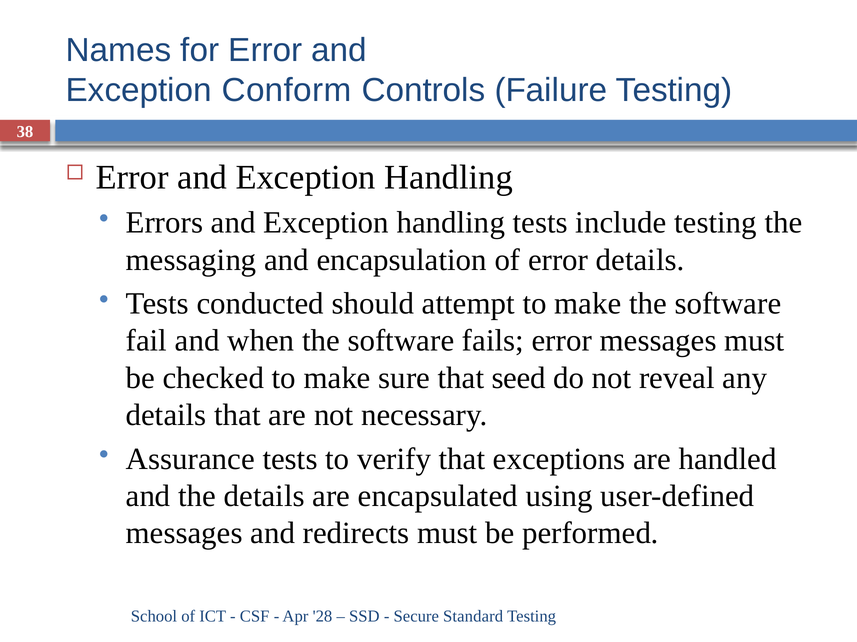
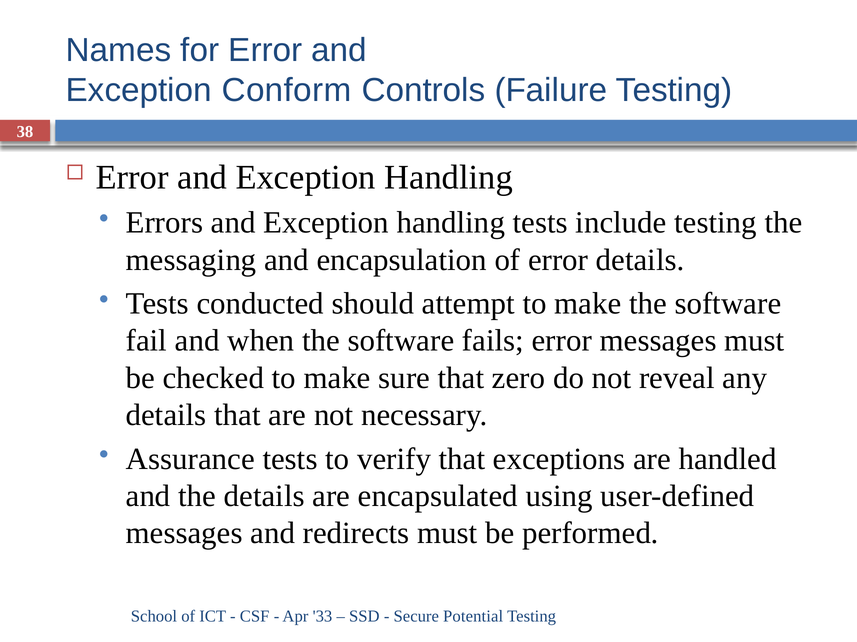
seed: seed -> zero (519, 378)
28: 28 -> 33 (323, 617)
Standard: Standard -> Potential (473, 617)
